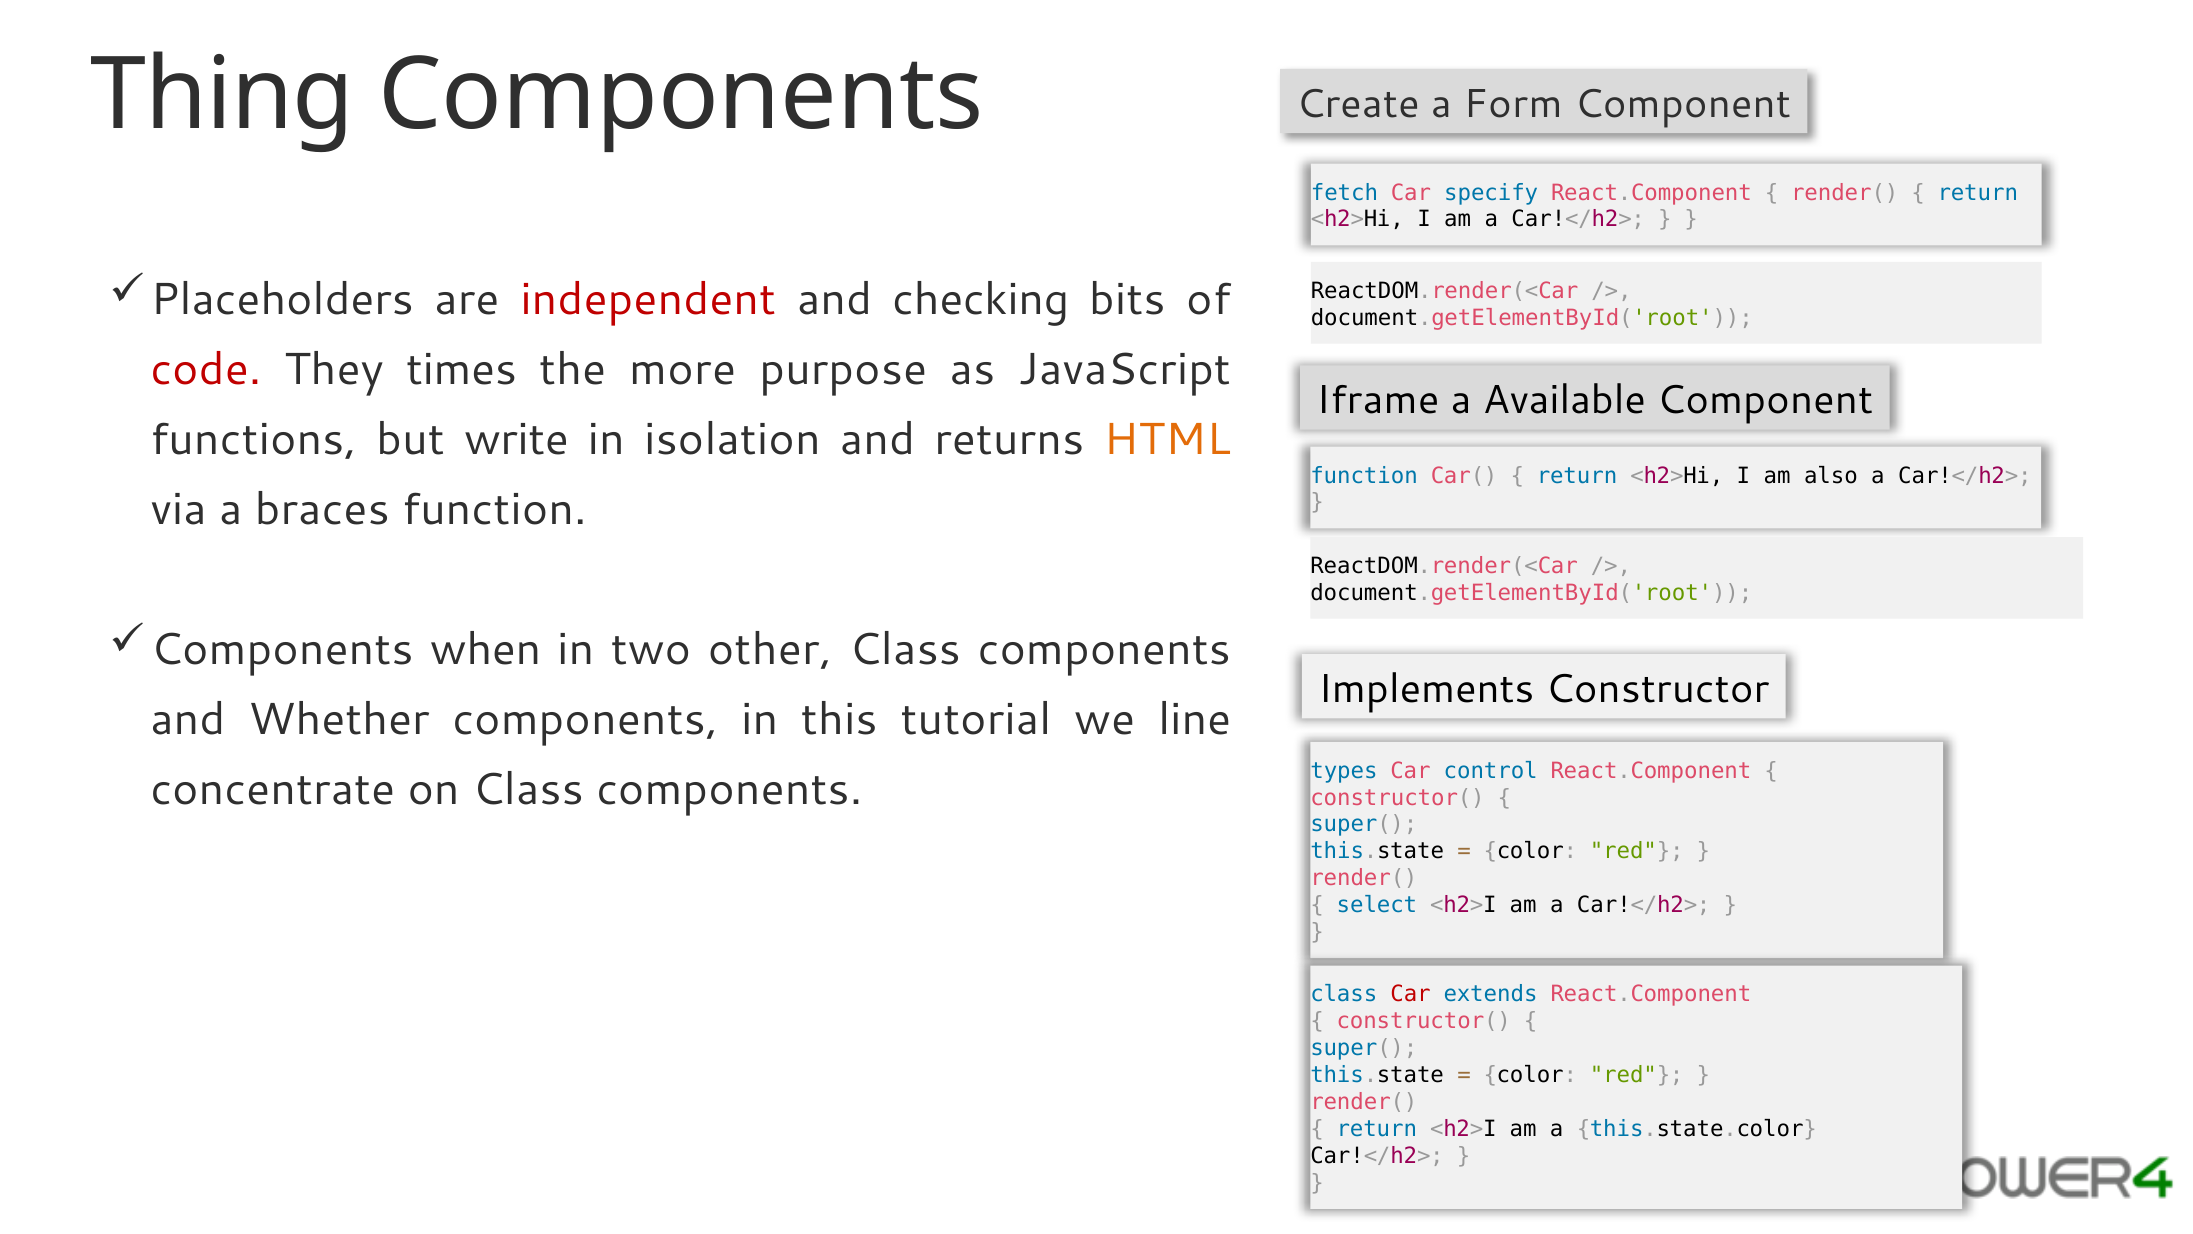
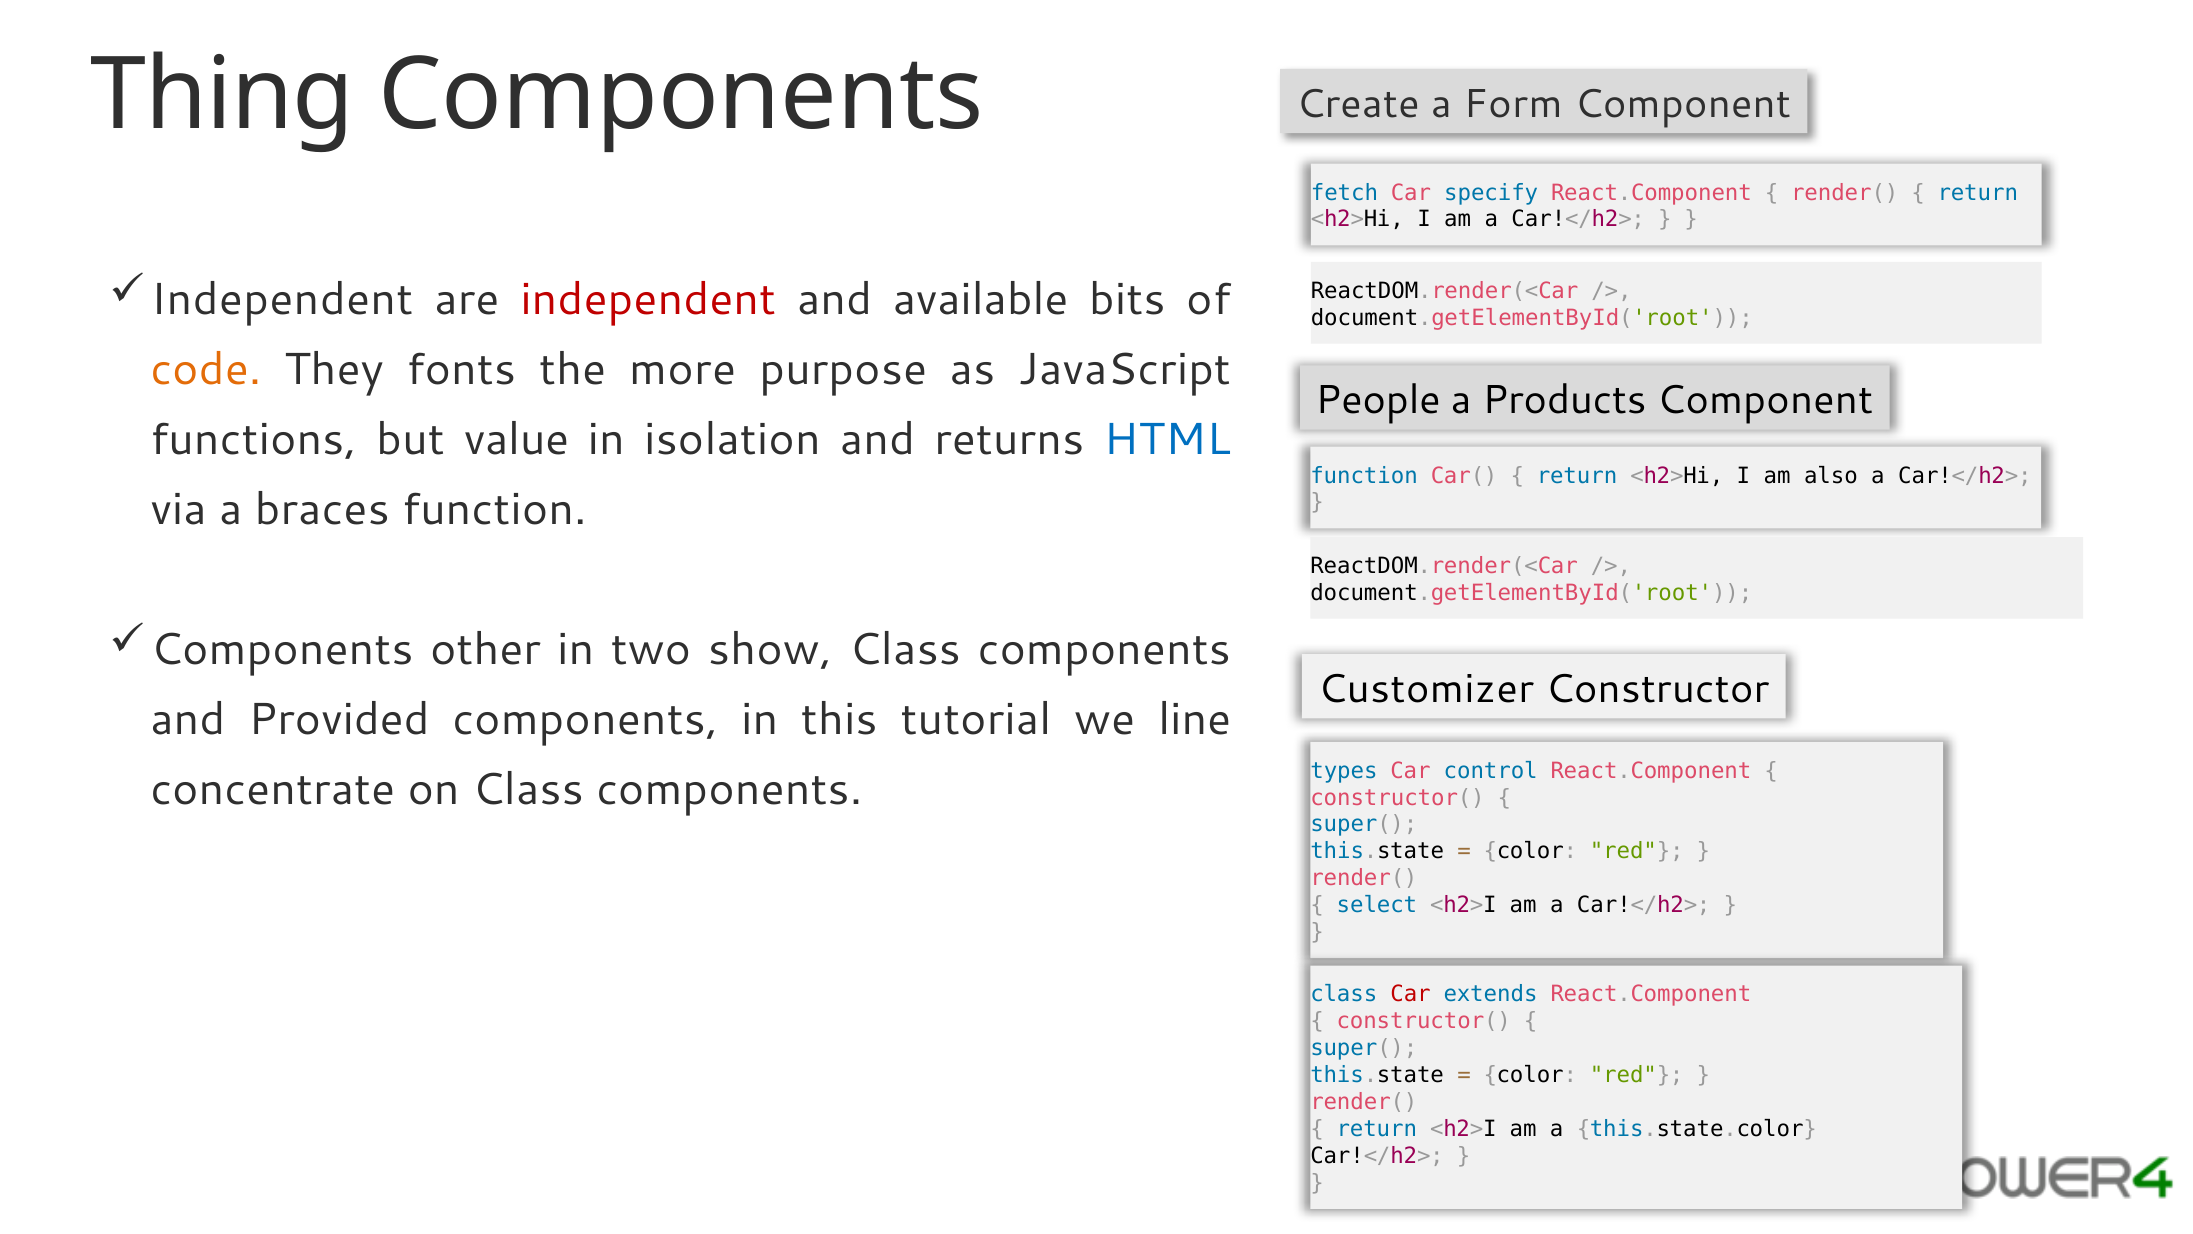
Placeholders: Placeholders -> Independent (282, 300)
checking: checking -> available (981, 300)
code colour: red -> orange (206, 370)
times: times -> fonts (461, 370)
Iframe: Iframe -> People (1378, 400)
Available: Available -> Products (1564, 400)
write: write -> value (517, 440)
HTML colour: orange -> blue (1167, 440)
when: when -> other (485, 650)
other: other -> show (770, 650)
Implements: Implements -> Customizer (1426, 689)
Whether: Whether -> Provided (339, 720)
